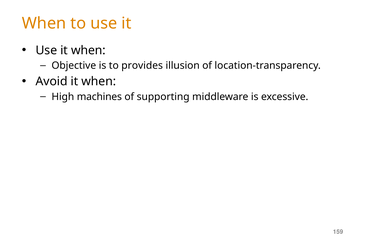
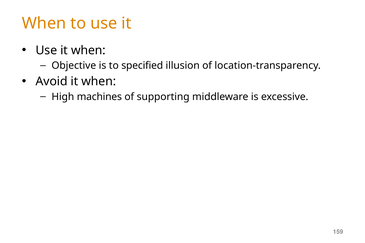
provides: provides -> specified (142, 66)
